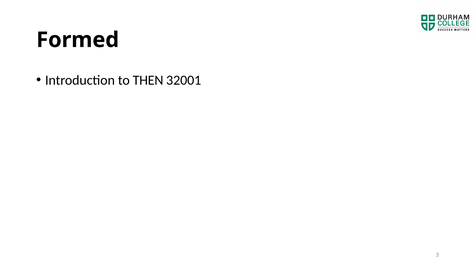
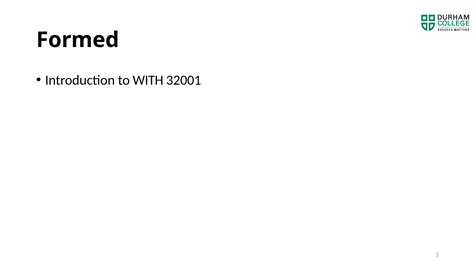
THEN: THEN -> WITH (148, 80)
